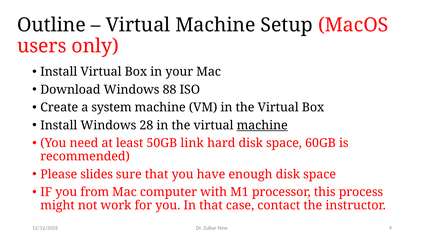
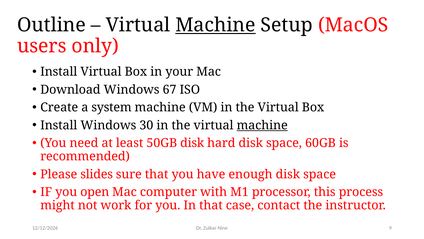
Machine underline: none -> present (215, 25)
88: 88 -> 67 (170, 89)
28: 28 -> 30 (146, 125)
50GB link: link -> disk (192, 143)
from: from -> open (95, 192)
